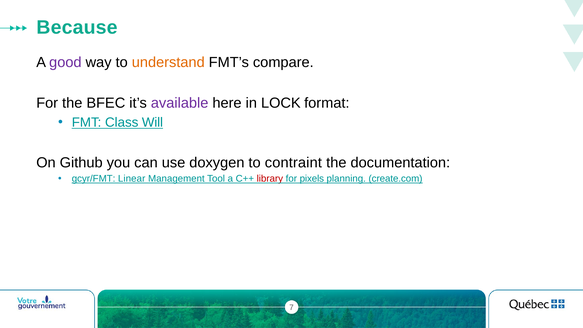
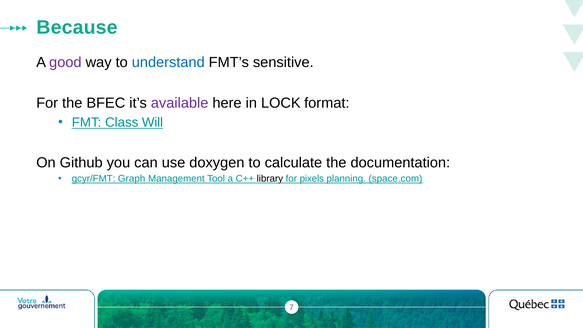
understand colour: orange -> blue (168, 62)
compare: compare -> sensitive (283, 62)
contraint: contraint -> calculate (293, 163)
Linear: Linear -> Graph (132, 179)
library colour: red -> black (270, 179)
create.com: create.com -> space.com (395, 179)
